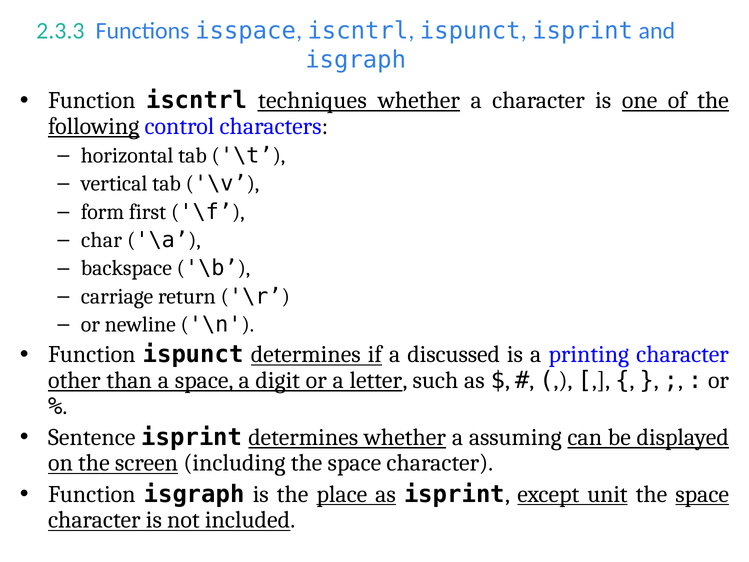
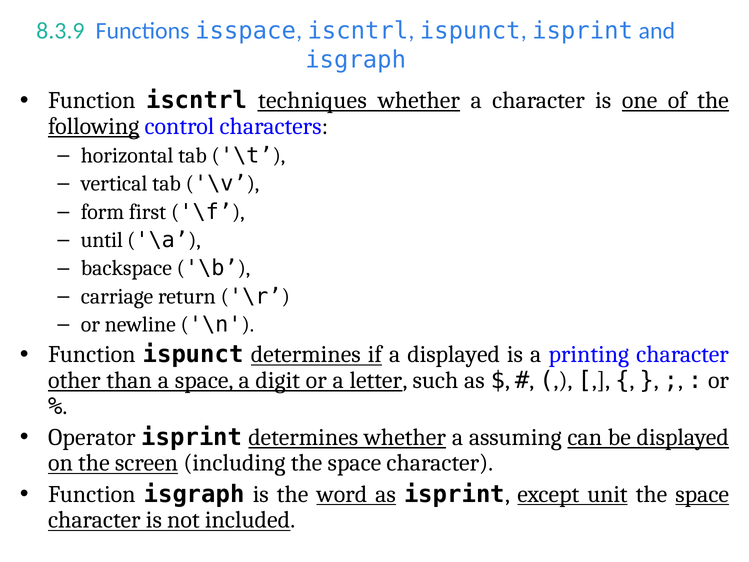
2.3.3: 2.3.3 -> 8.3.9 (60, 31)
char: char -> until (102, 240)
a discussed: discussed -> displayed (454, 354)
Sentence: Sentence -> Operator (92, 437)
place: place -> word (342, 494)
